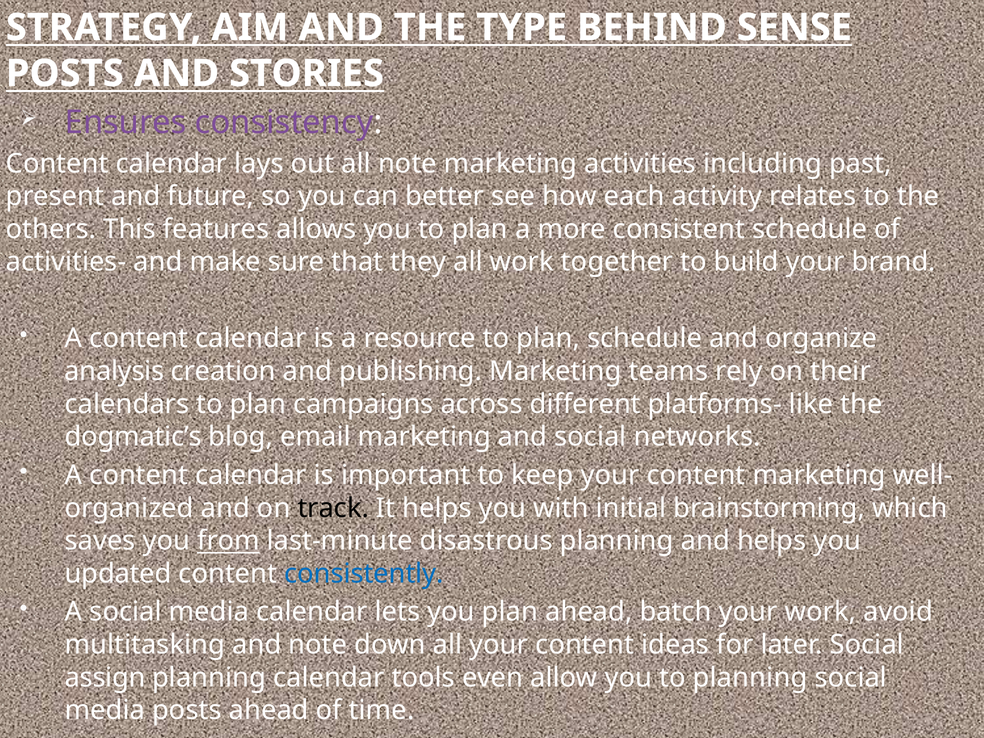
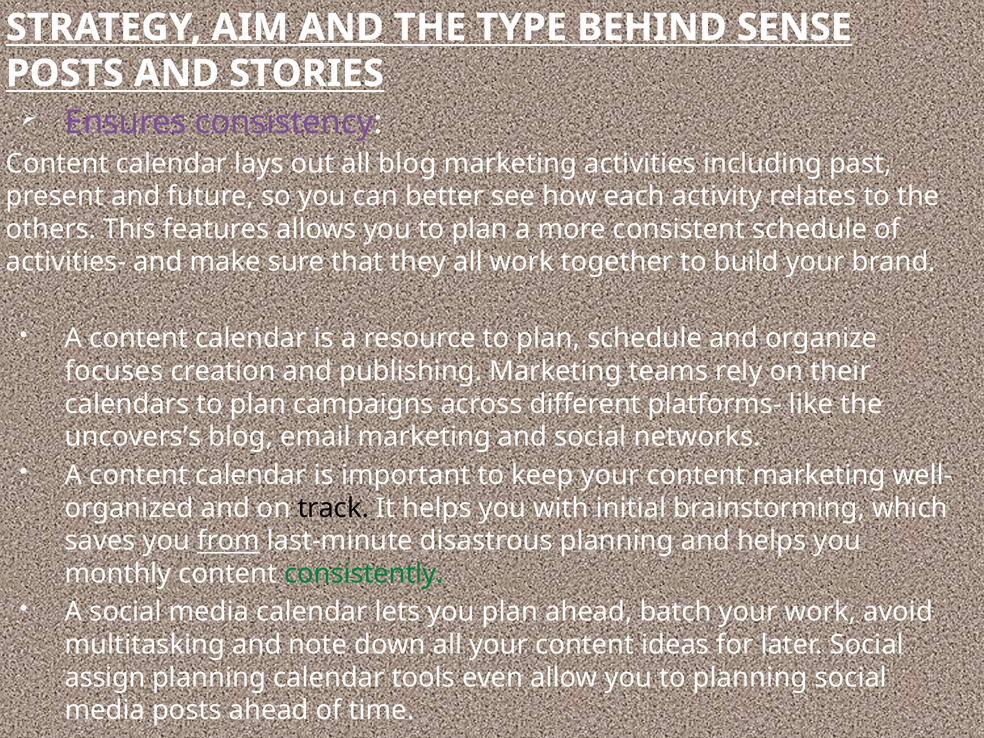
AND underline: none -> present (341, 28)
all note: note -> blog (407, 163)
analysis: analysis -> focuses (114, 371)
dogmatic’s: dogmatic’s -> uncovers’s (133, 437)
updated: updated -> monthly (118, 574)
consistently colour: blue -> green (364, 574)
